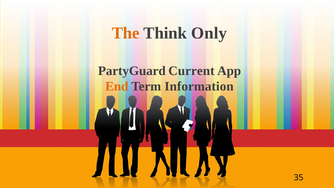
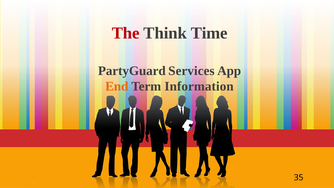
The colour: orange -> red (126, 33)
Only: Only -> Time (209, 33)
Current: Current -> Services (191, 71)
